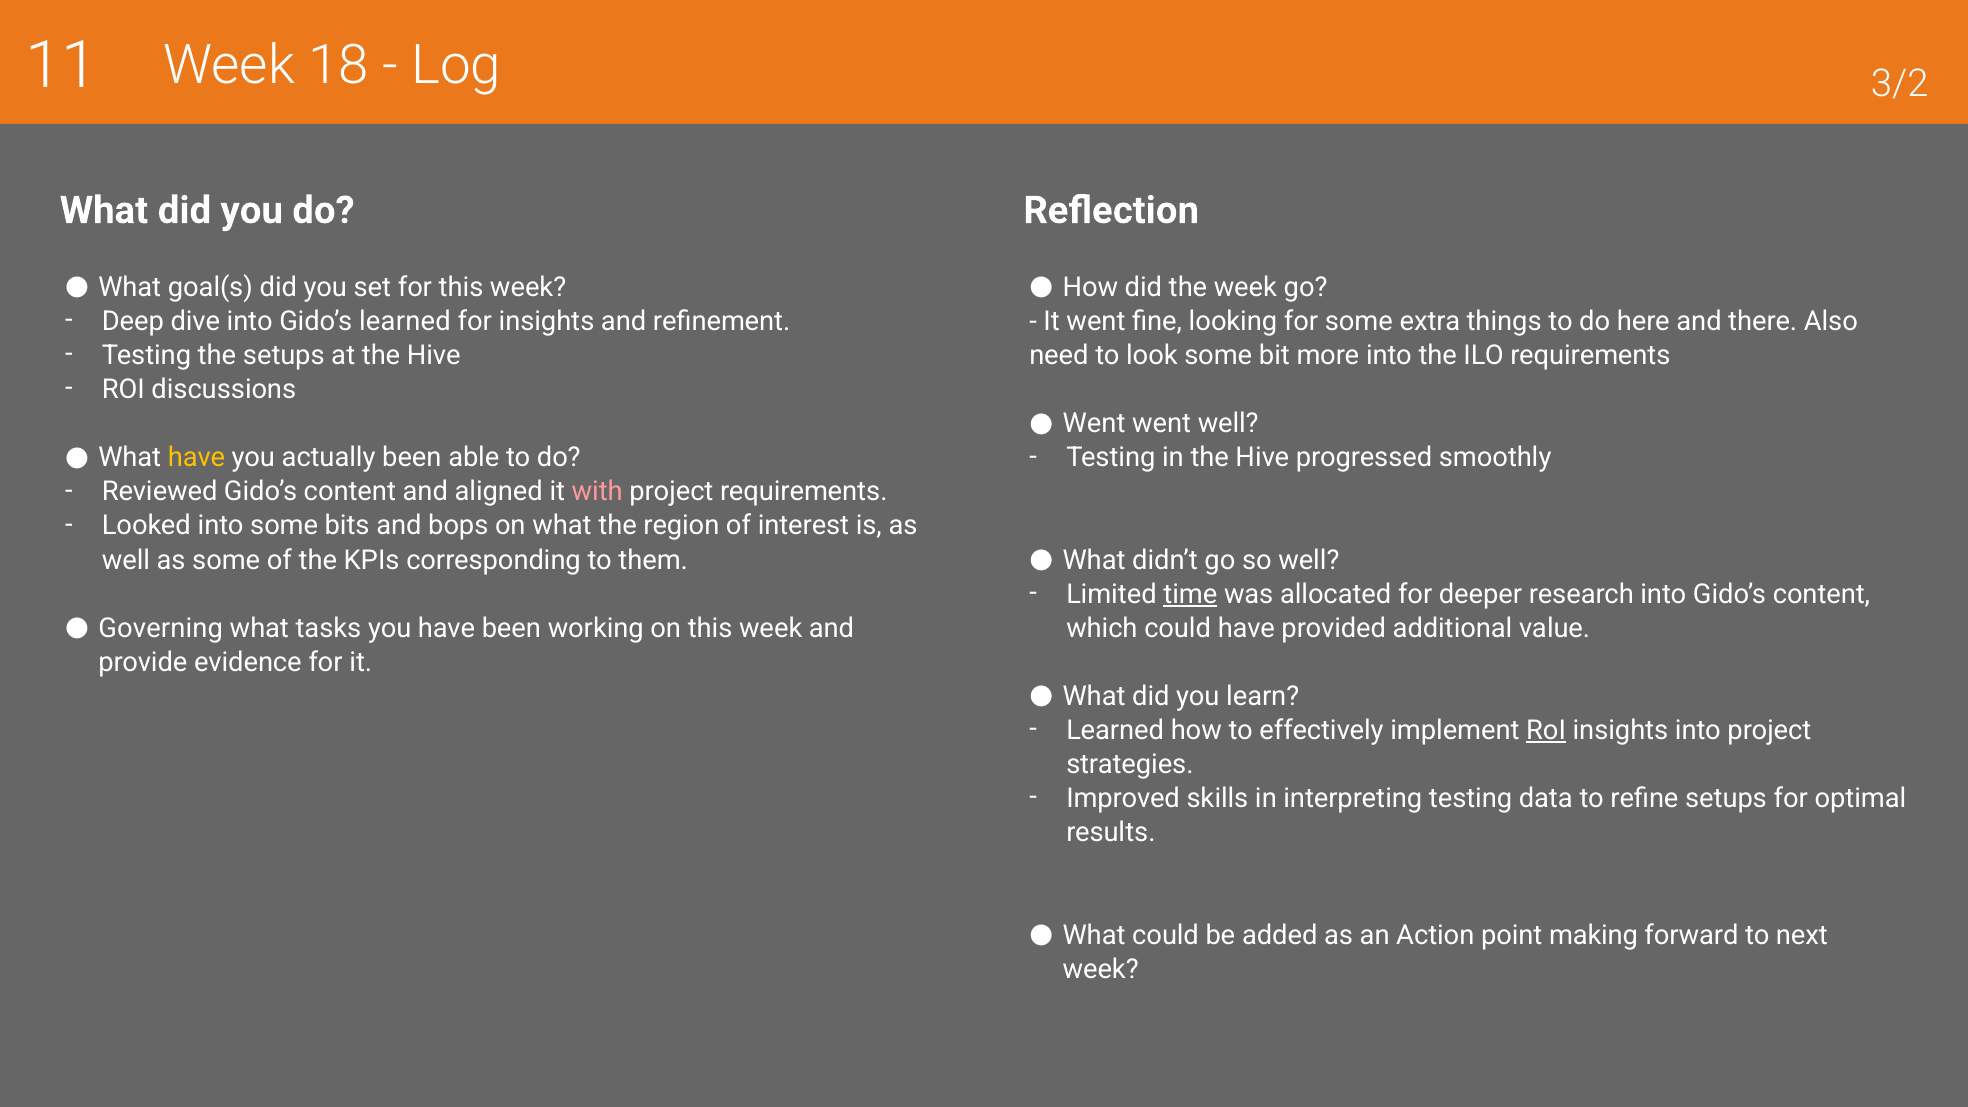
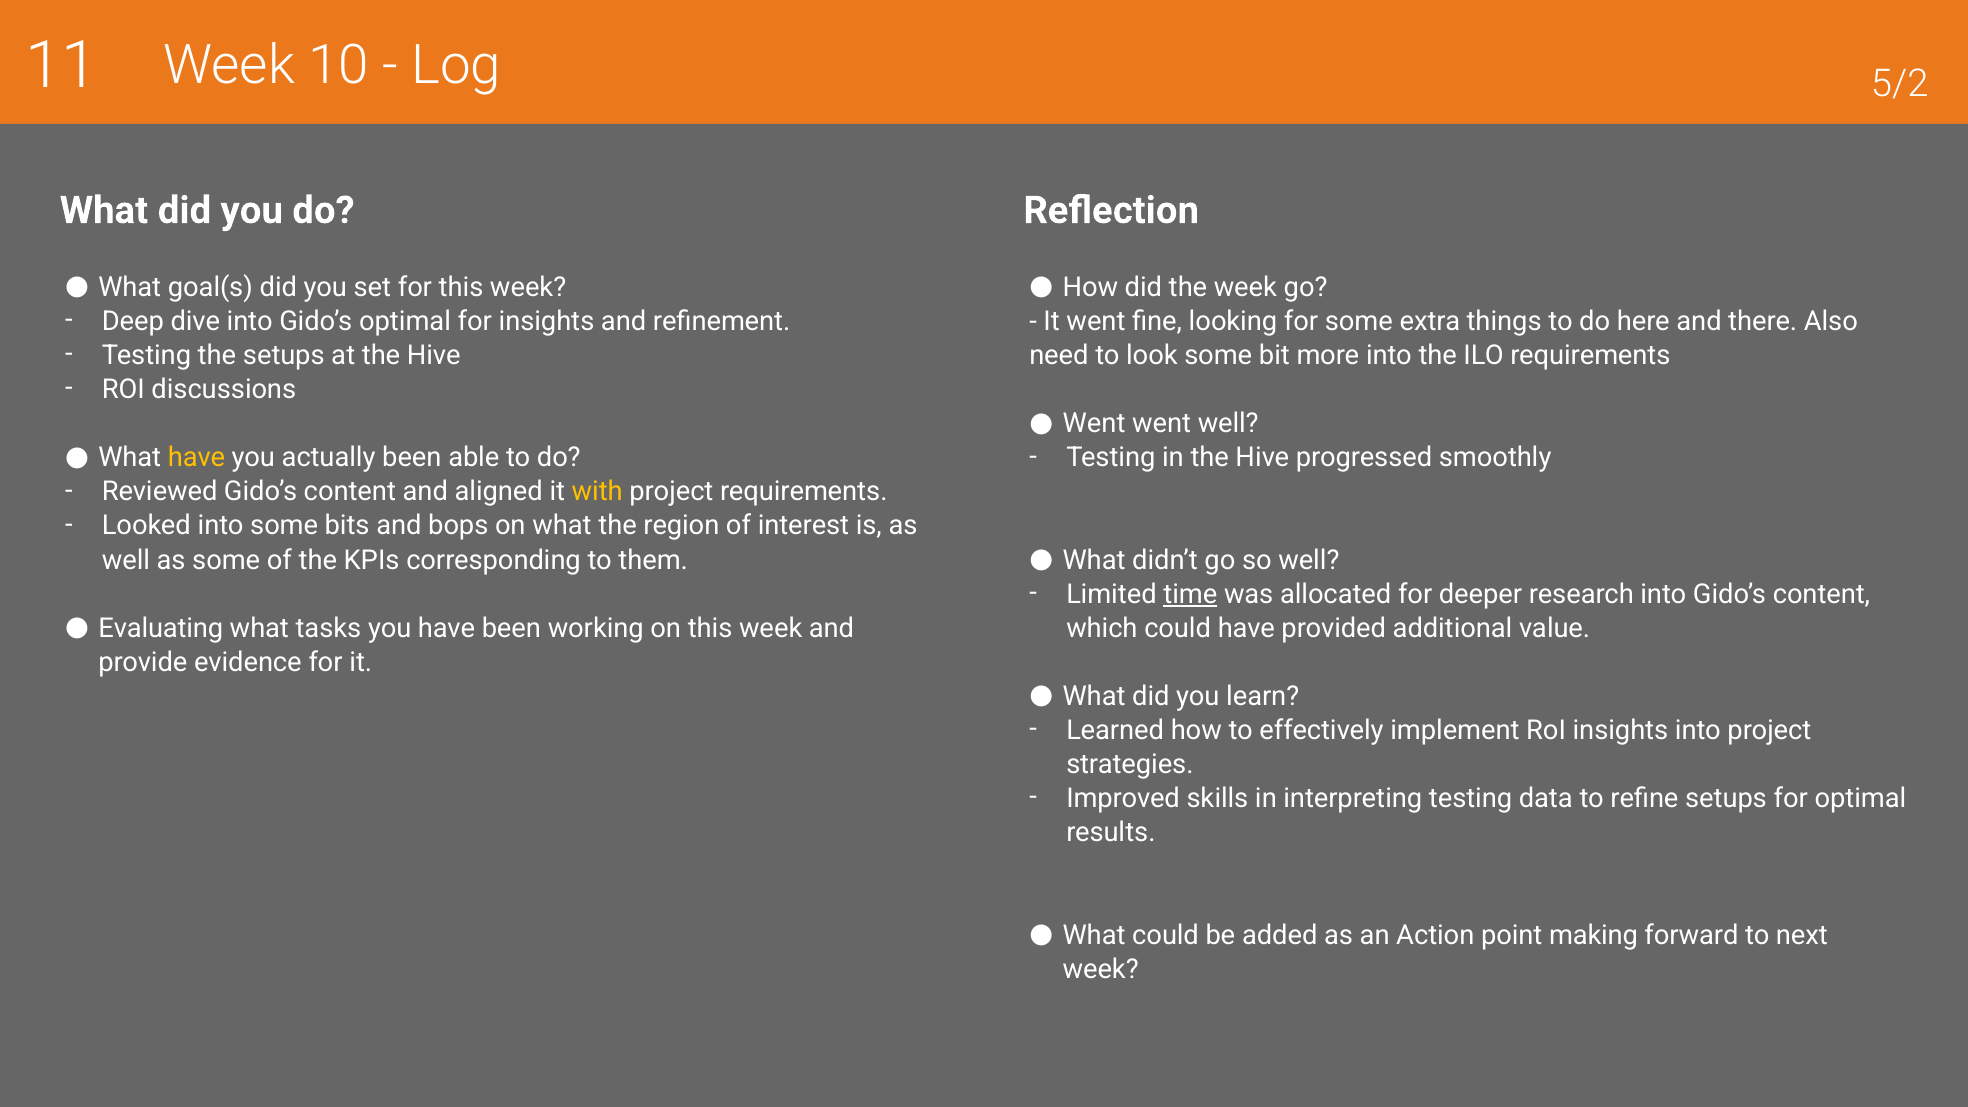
18: 18 -> 10 (339, 65)
3/2: 3/2 -> 5/2 (1900, 84)
Gido’s learned: learned -> optimal (405, 321)
with colour: pink -> yellow (597, 492)
Governing: Governing -> Evaluating (161, 628)
RoI underline: present -> none (1546, 731)
